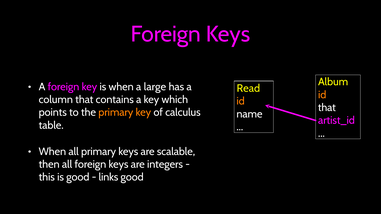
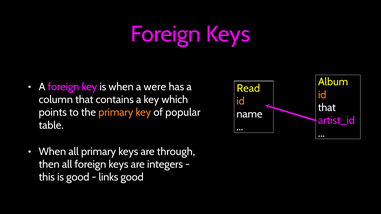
large: large -> were (155, 87)
calculus: calculus -> popular (183, 113)
scalable: scalable -> through (176, 152)
